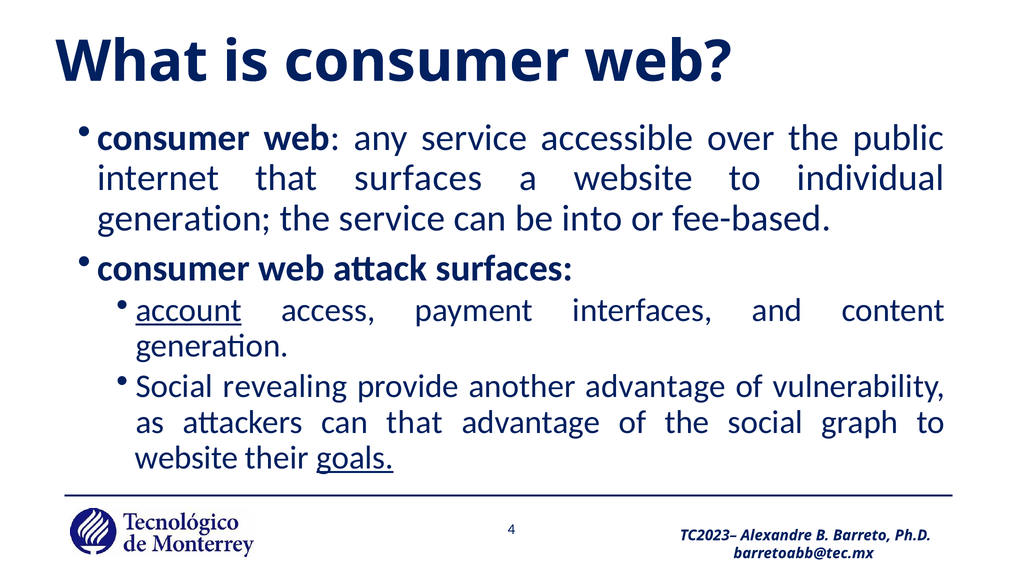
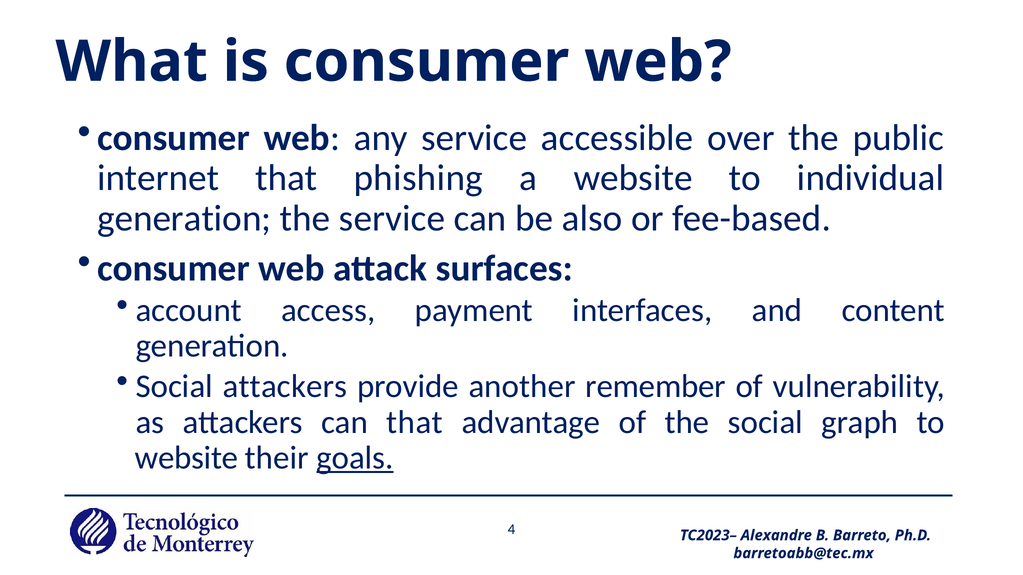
that surfaces: surfaces -> phishing (418, 178)
into: into -> also (592, 219)
account underline: present -> none (189, 311)
Social revealing: revealing -> attackers (285, 387)
another advantage: advantage -> remember (656, 387)
